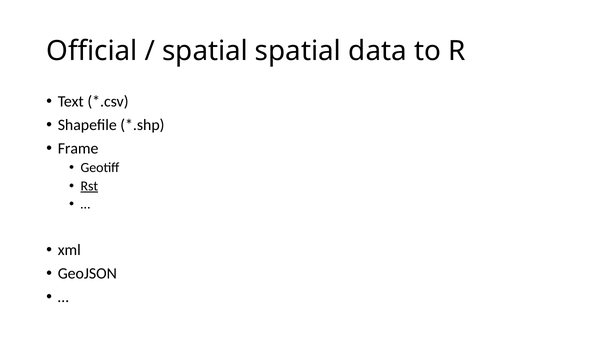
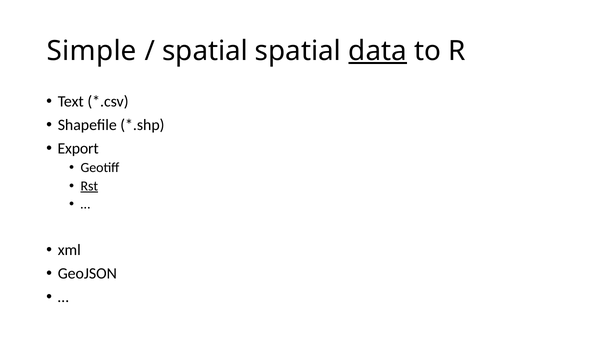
Official: Official -> Simple (92, 51)
data underline: none -> present (378, 51)
Frame: Frame -> Export (78, 149)
